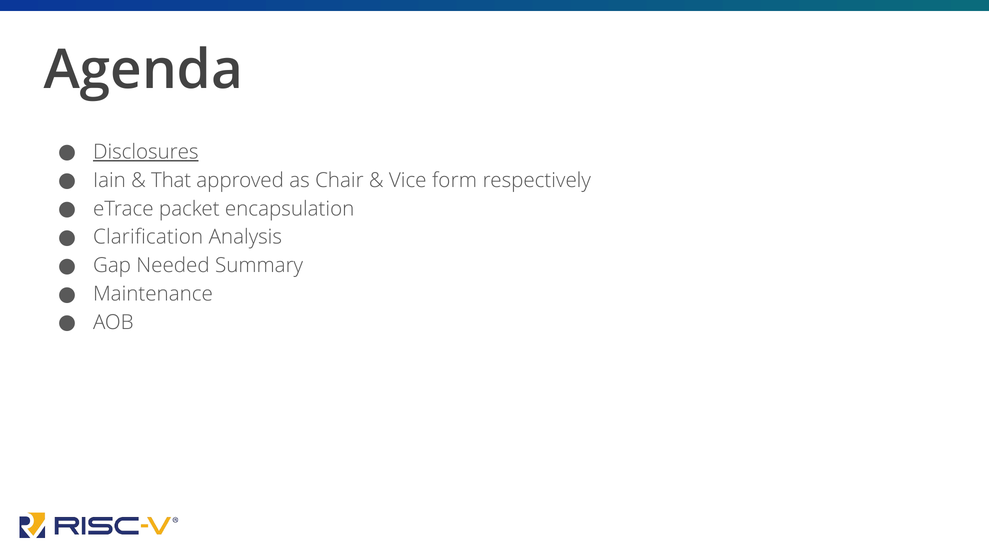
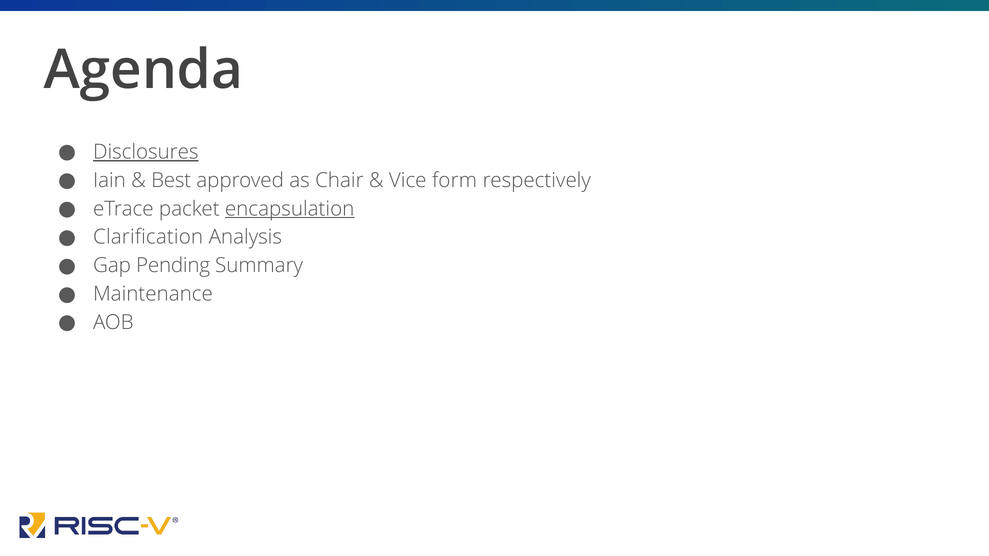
That: That -> Best (171, 180)
encapsulation underline: none -> present (290, 209)
Needed: Needed -> Pending (173, 266)
